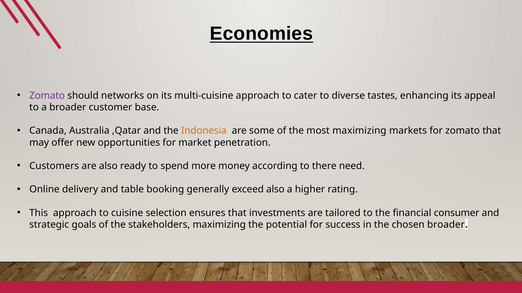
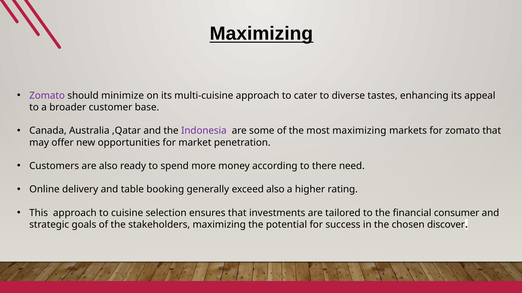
Economies: Economies -> Maximizing (262, 34)
networks: networks -> minimize (123, 96)
Indonesia colour: orange -> purple (204, 131)
chosen broader: broader -> discover (446, 225)
